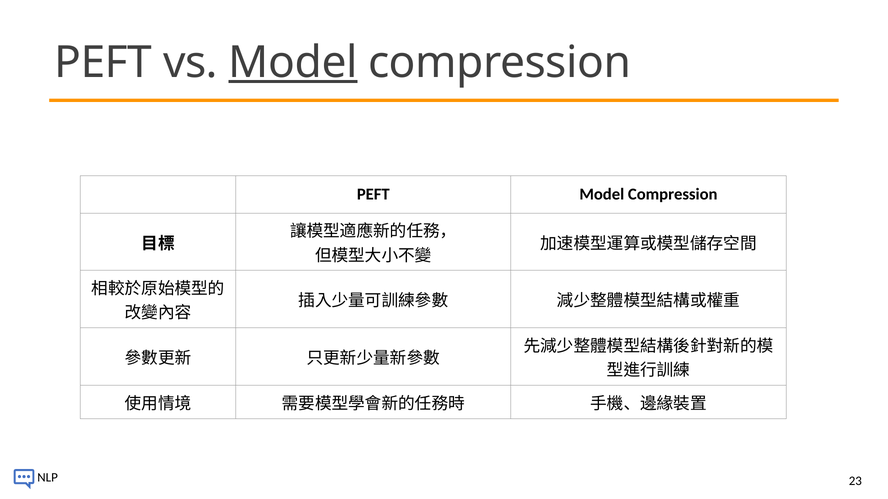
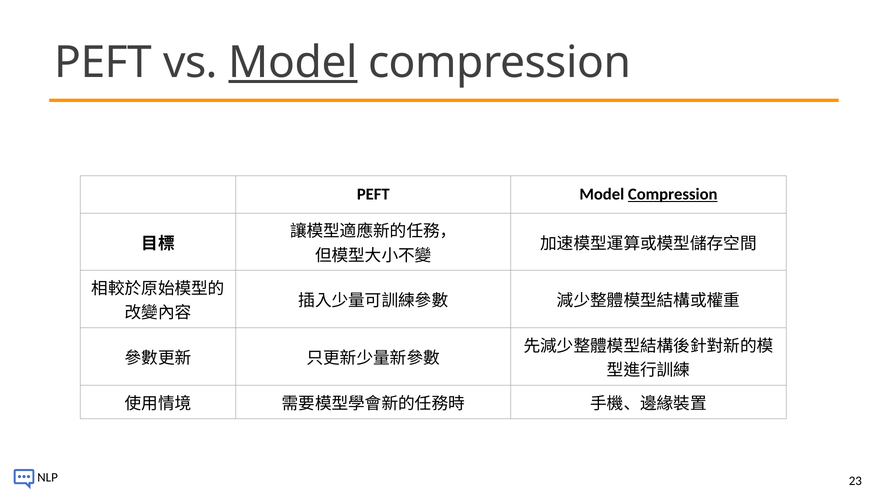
Compression underline: none -> present (673, 195)
